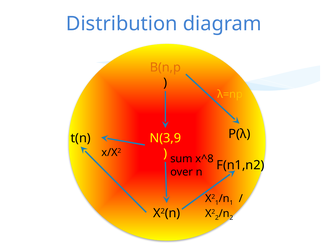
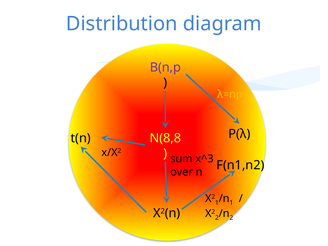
B(n,p colour: orange -> purple (165, 67)
N(3,9: N(3,9 -> N(8,8 (165, 138)
x^8: x^8 -> x^3 (204, 159)
